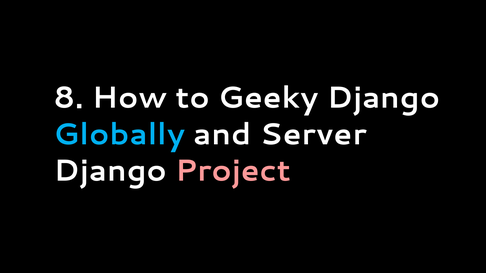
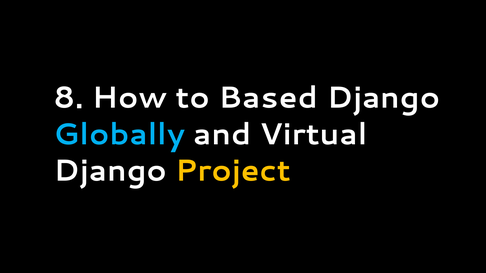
Geeky: Geeky -> Based (268, 98)
Server: Server -> Virtual (313, 135)
Project colour: pink -> yellow (233, 171)
